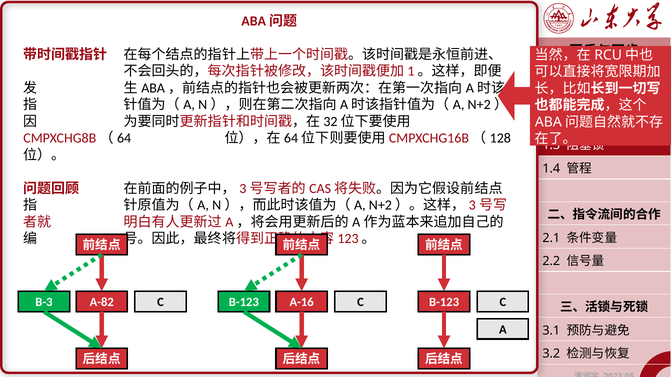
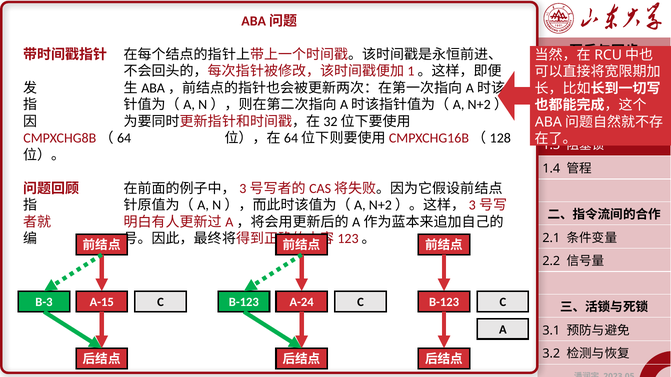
A-82: A-82 -> A-15 (102, 303)
A-16: A-16 -> A-24 (302, 303)
